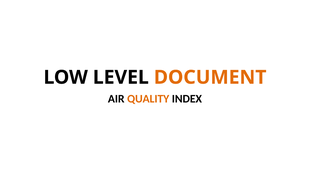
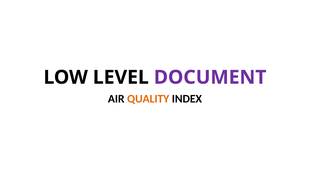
DOCUMENT colour: orange -> purple (210, 77)
